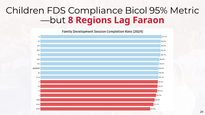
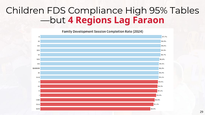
Bicol: Bicol -> High (136, 11)
Metric: Metric -> Tables (185, 11)
8: 8 -> 4 (71, 20)
